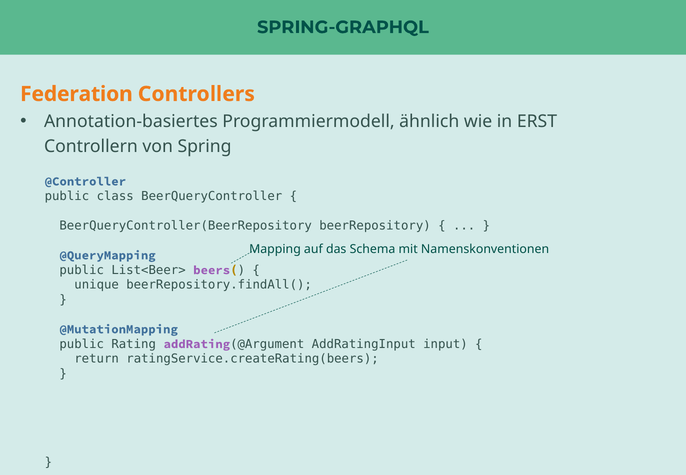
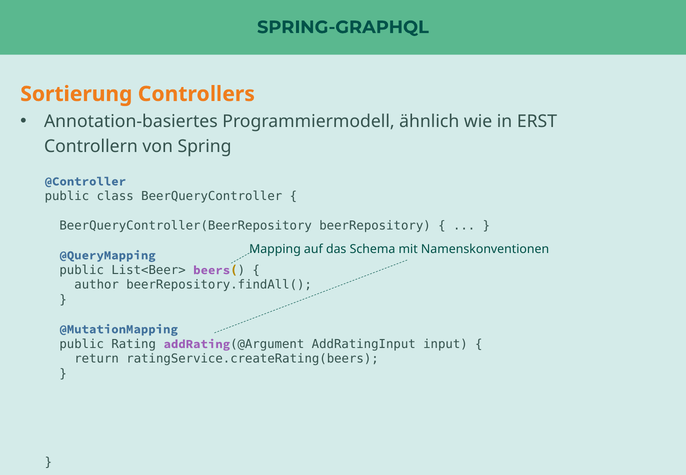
Federation: Federation -> Sortierung (76, 94)
unique: unique -> author (97, 285)
